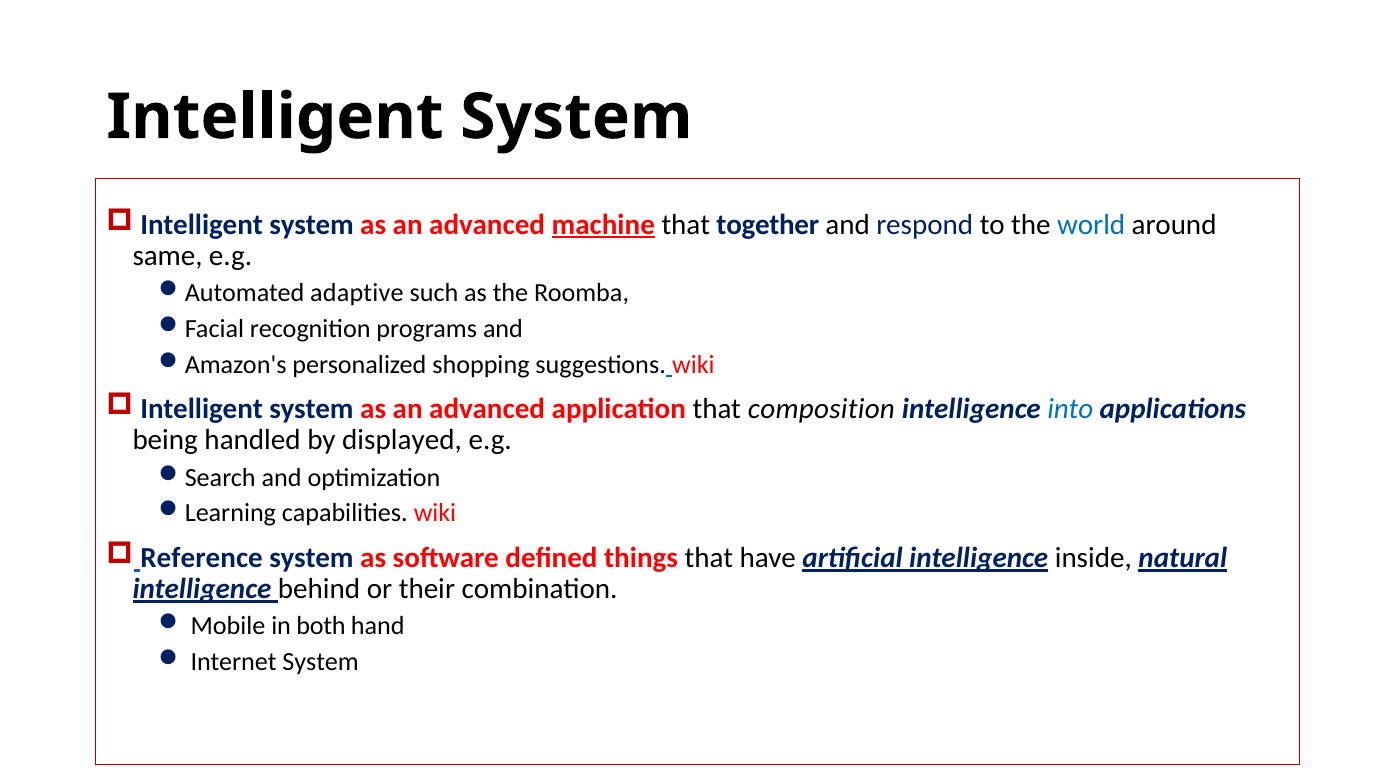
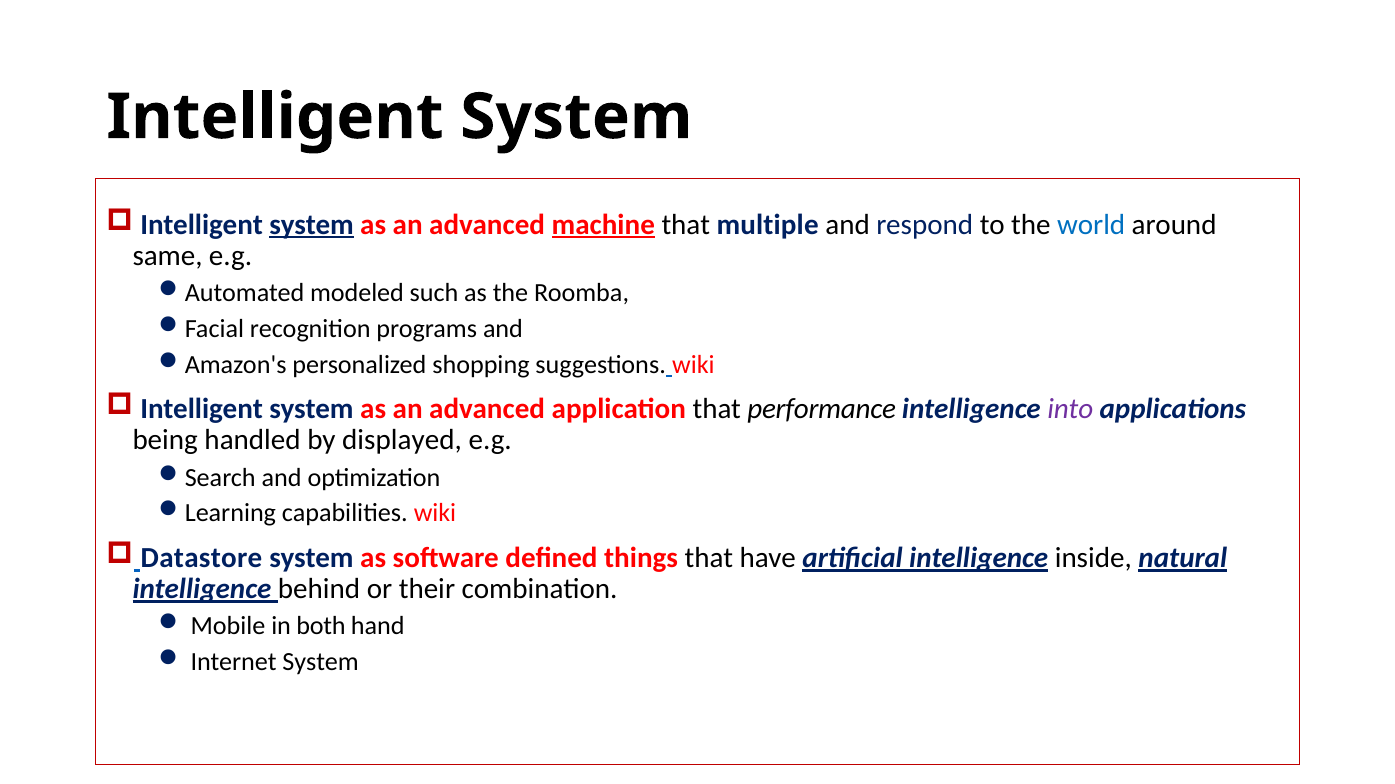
system underline: none -> present (312, 225)
together: together -> multiple (768, 225)
adaptive: adaptive -> modeled (357, 294)
composition: composition -> performance (822, 409)
into colour: blue -> purple (1070, 409)
Reference: Reference -> Datastore (201, 558)
